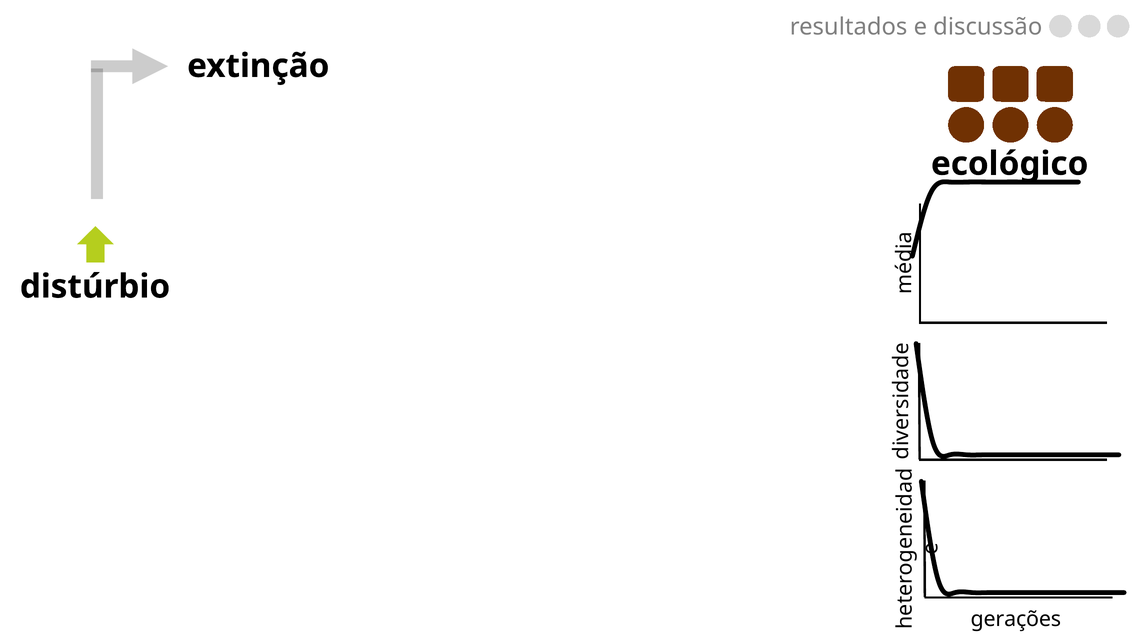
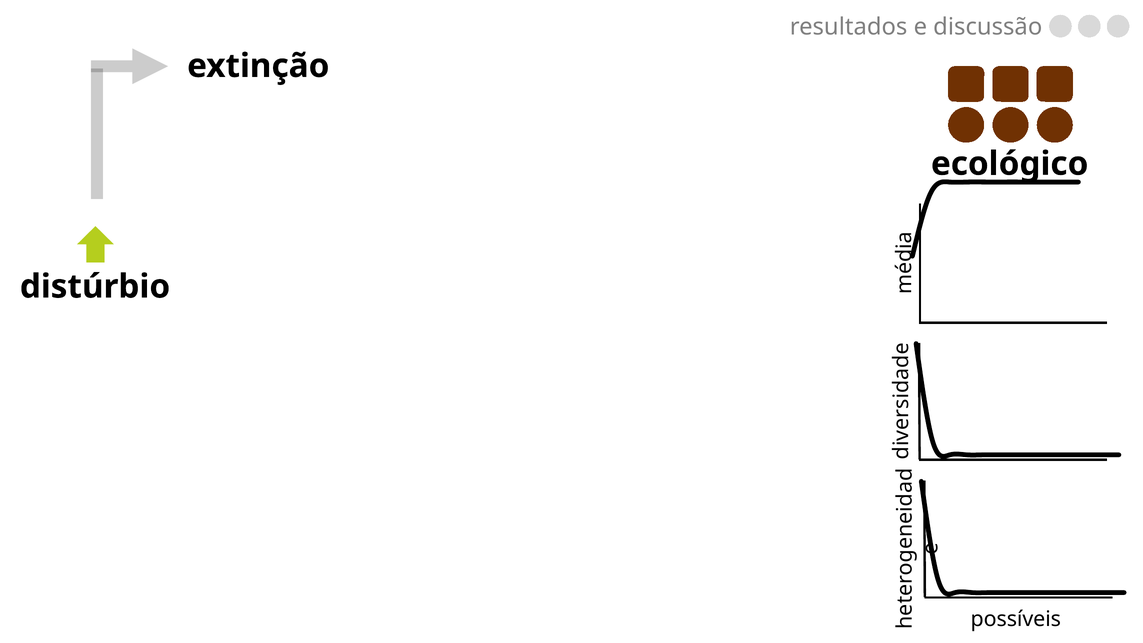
gerações: gerações -> possíveis (1016, 619)
